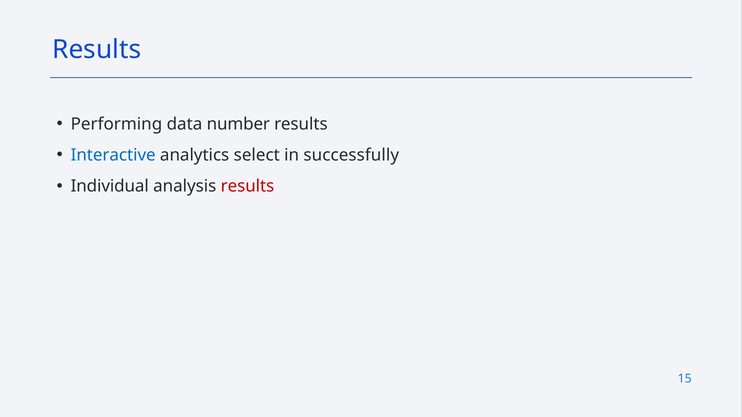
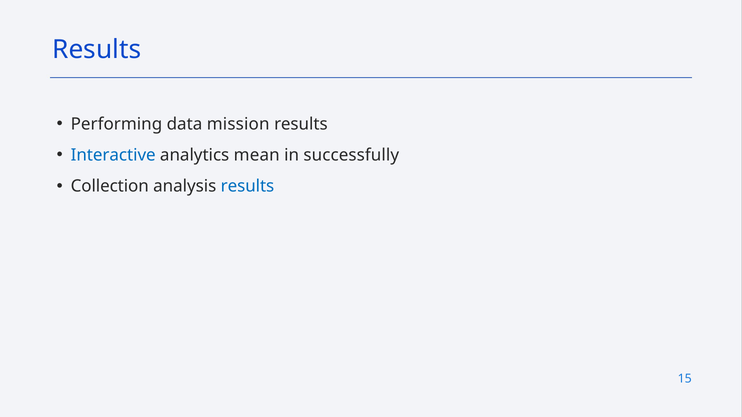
number: number -> mission (238, 124)
select: select -> mean (257, 155)
Individual: Individual -> Collection (110, 187)
results colour: red -> blue (247, 187)
